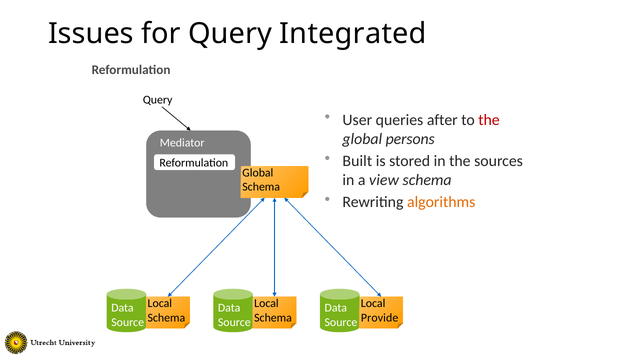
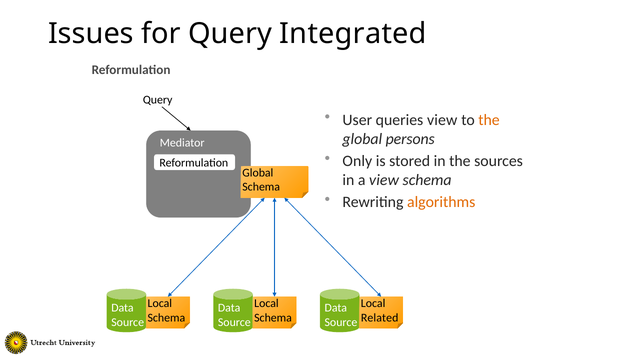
queries after: after -> view (442, 120)
the colour: red -> orange (489, 120)
Built: Built -> Only (357, 161)
Provide: Provide -> Related (380, 317)
